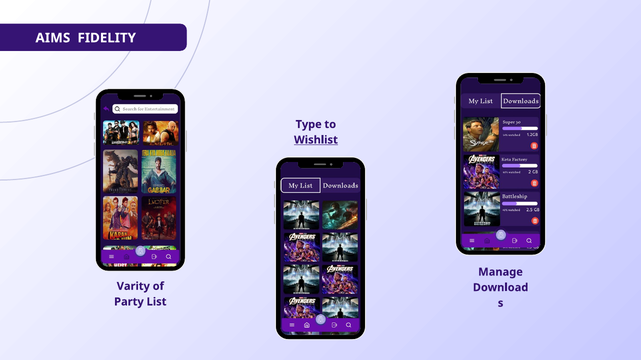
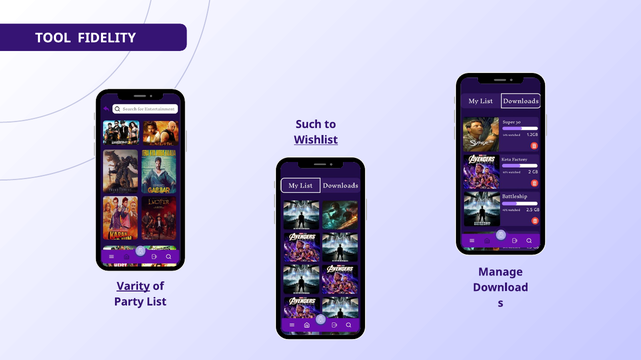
AIMS: AIMS -> TOOL (53, 38)
Type: Type -> Such (309, 125)
Varity underline: none -> present (133, 287)
